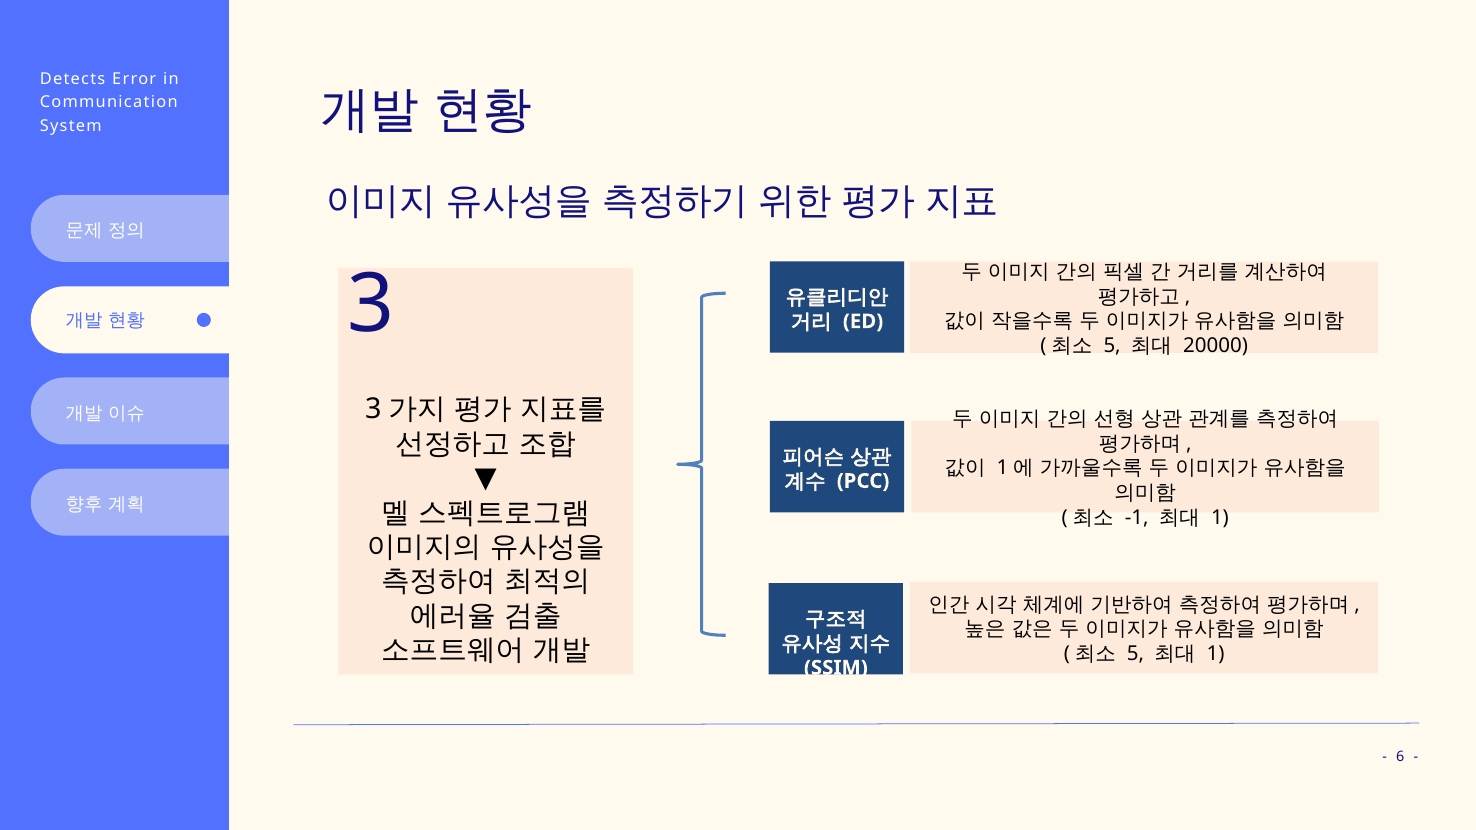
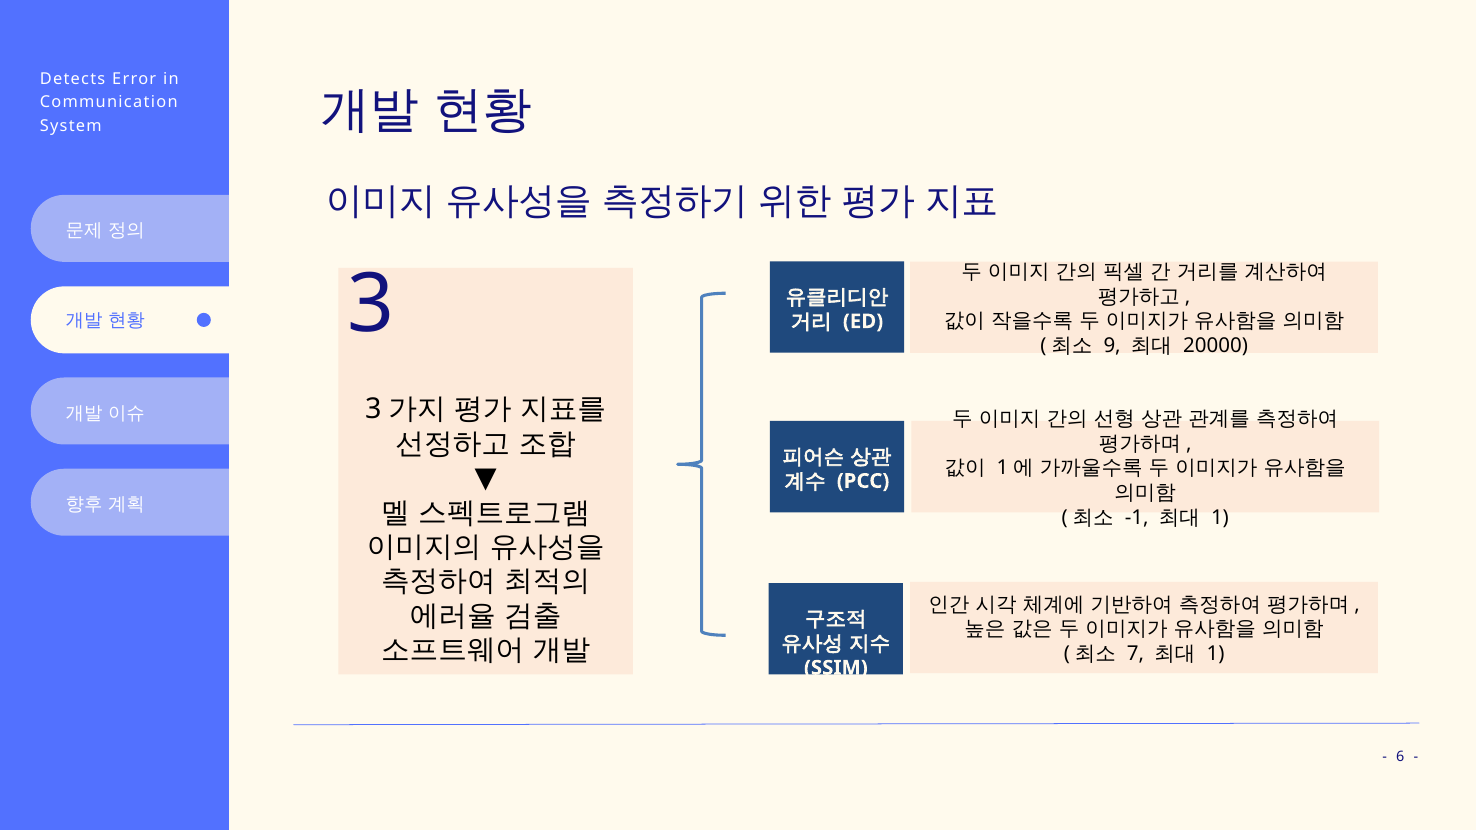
5: 5 -> 9 (1112, 346)
5: 5 -> 7 (1136, 654)
